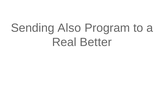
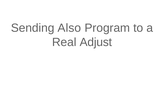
Better: Better -> Adjust (96, 42)
